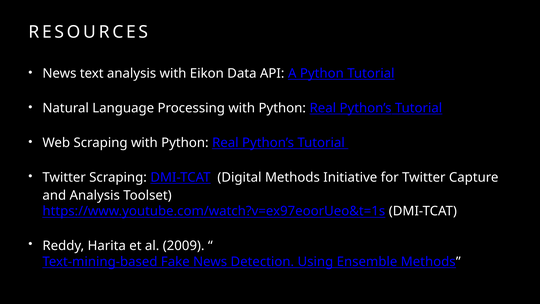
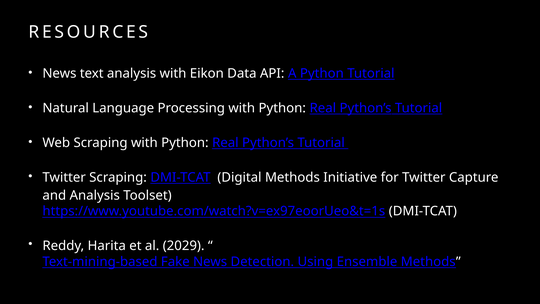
2009: 2009 -> 2029 (184, 246)
